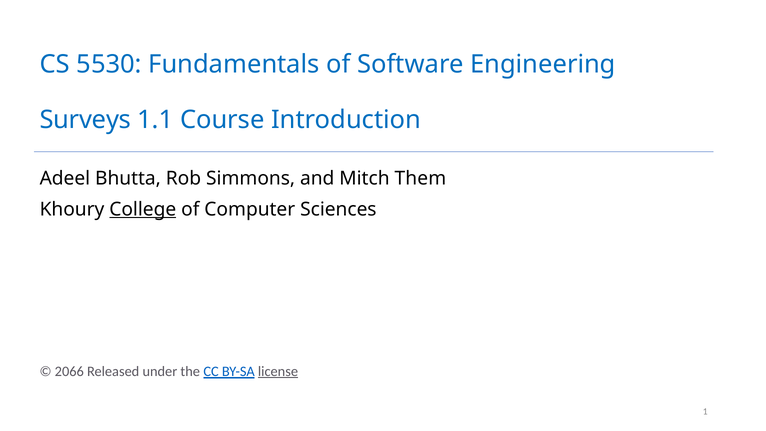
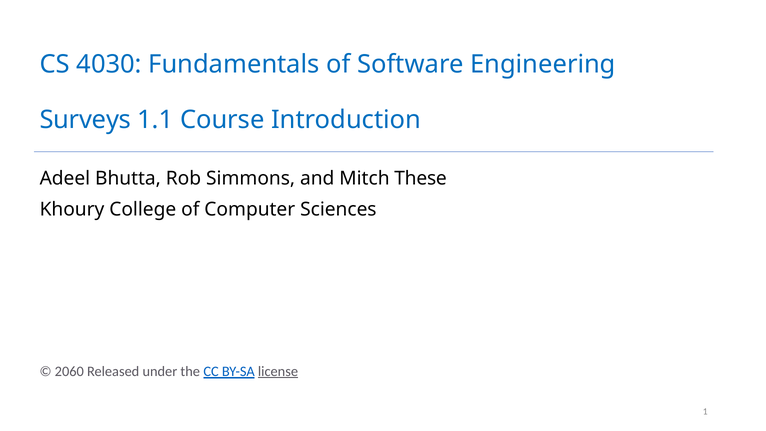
5530: 5530 -> 4030 (109, 64)
Them: Them -> These (421, 178)
College underline: present -> none (143, 209)
2066: 2066 -> 2060 (69, 371)
